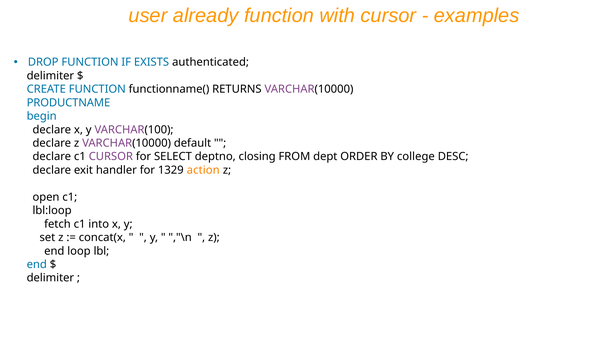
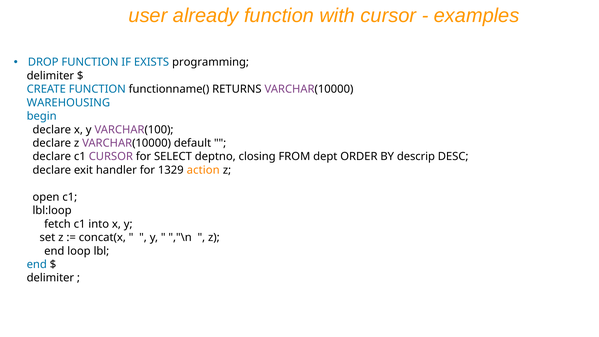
authenticated: authenticated -> programming (211, 62)
PRODUCTNAME: PRODUCTNAME -> WAREHOUSING (68, 103)
college: college -> descrip (416, 157)
